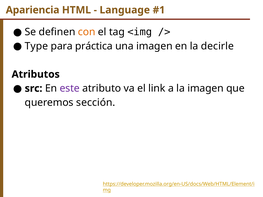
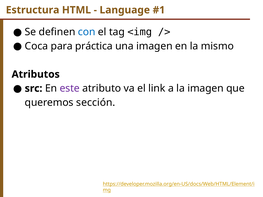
Apariencia: Apariencia -> Estructura (33, 10)
con colour: orange -> blue (87, 32)
Type: Type -> Coca (36, 46)
decirle: decirle -> mismo (217, 46)
